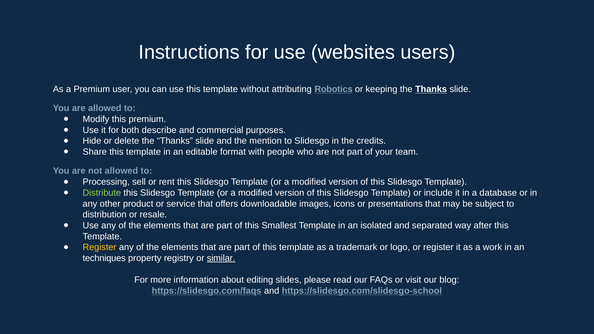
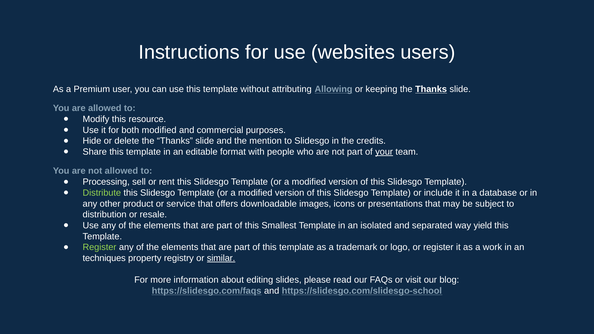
Robotics: Robotics -> Allowing (334, 89)
this premium: premium -> resource (147, 119)
both describe: describe -> modified (159, 130)
your underline: none -> present (384, 152)
after: after -> yield (483, 226)
Register colour: yellow -> light green (100, 247)
